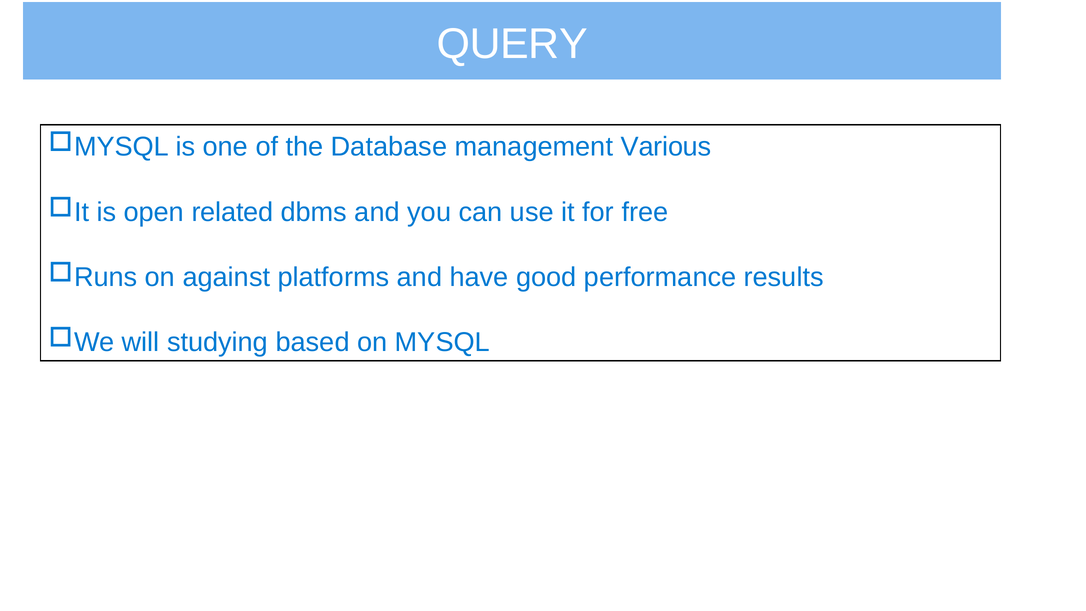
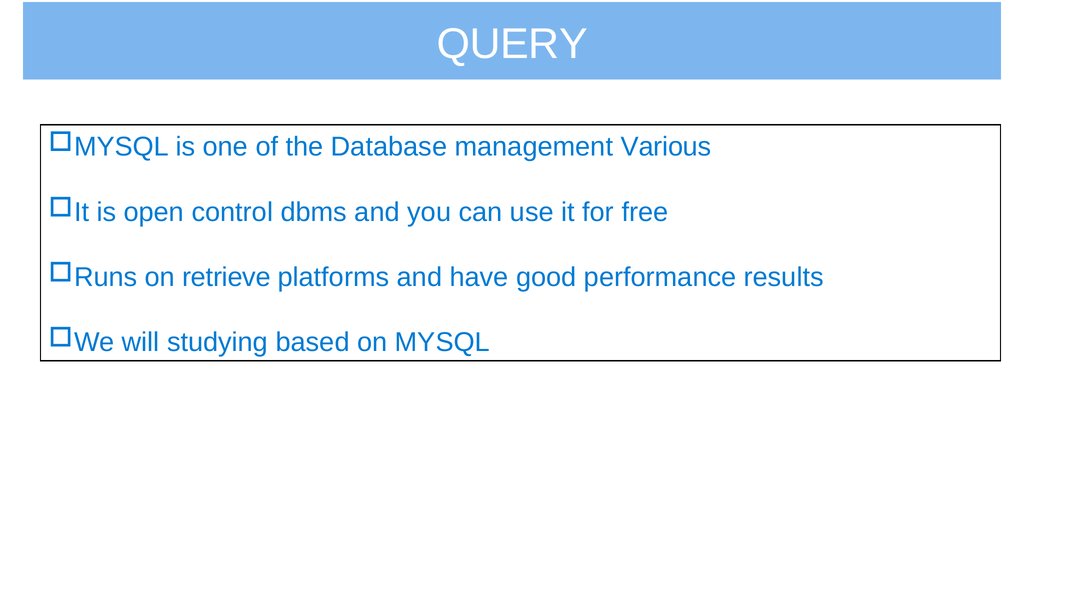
related: related -> control (232, 212)
against: against -> retrieve (227, 277)
